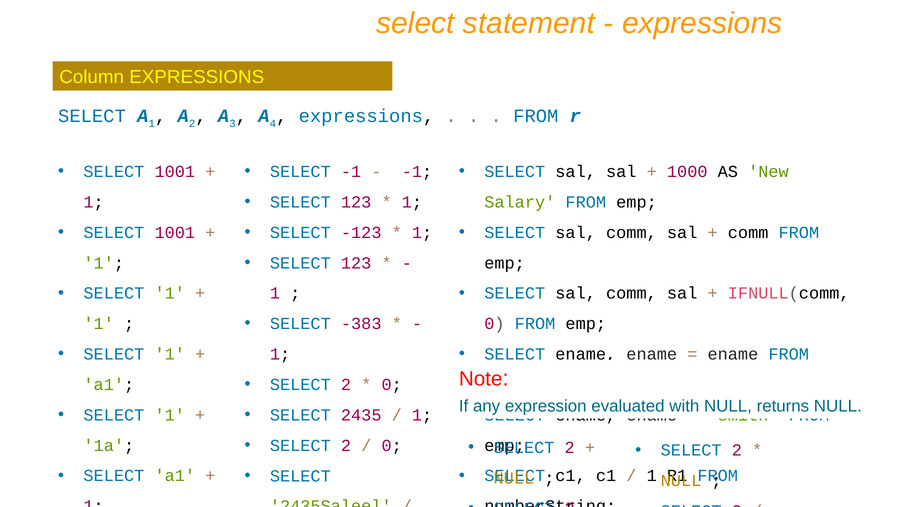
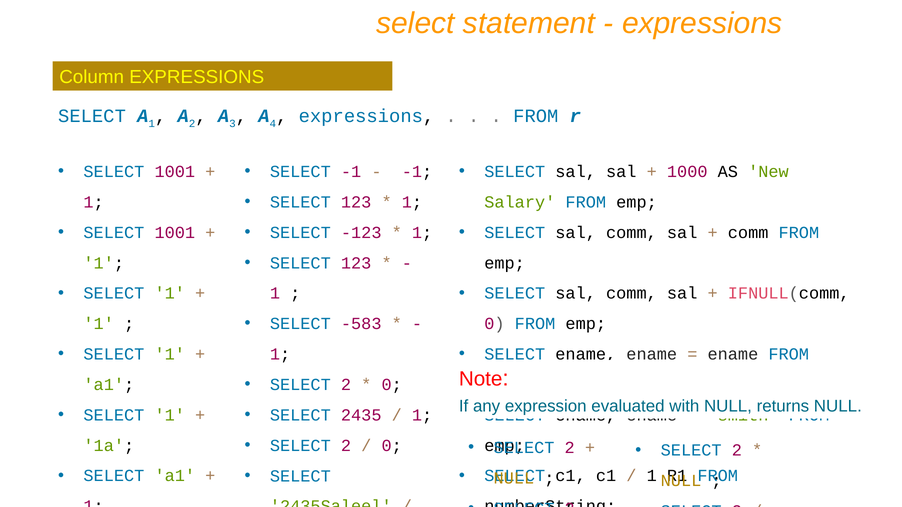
-383: -383 -> -583 (361, 324)
